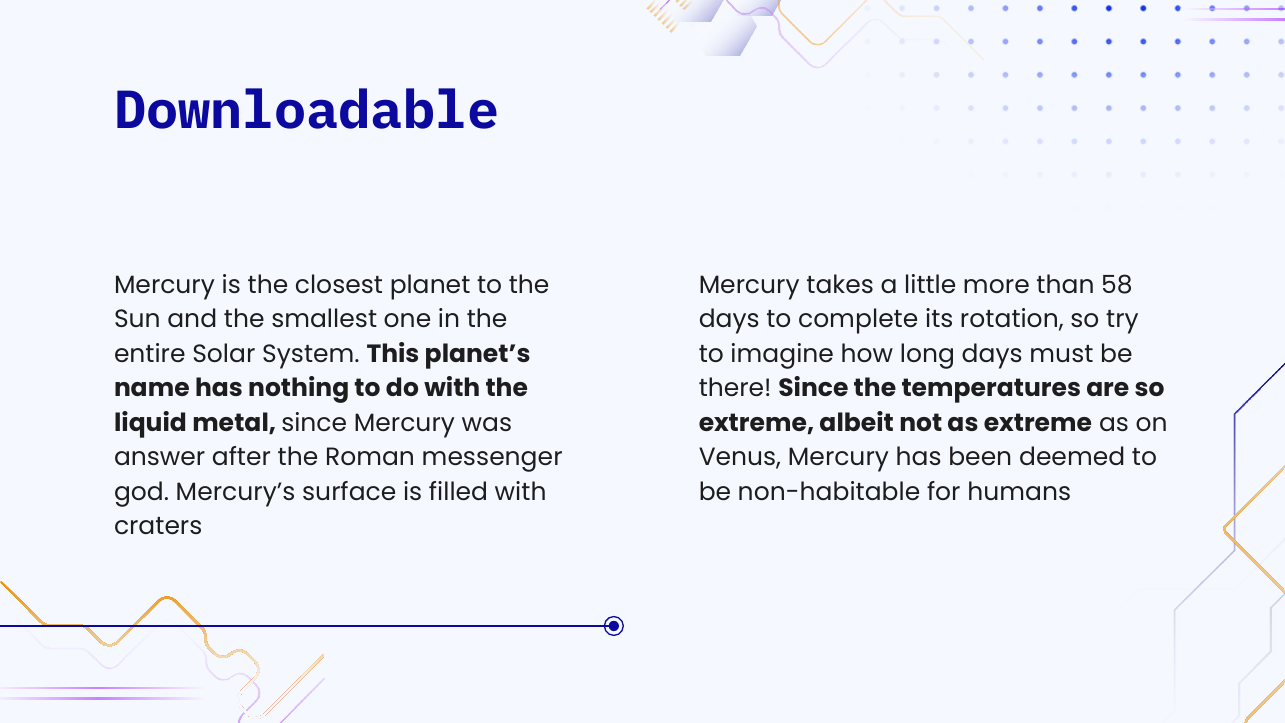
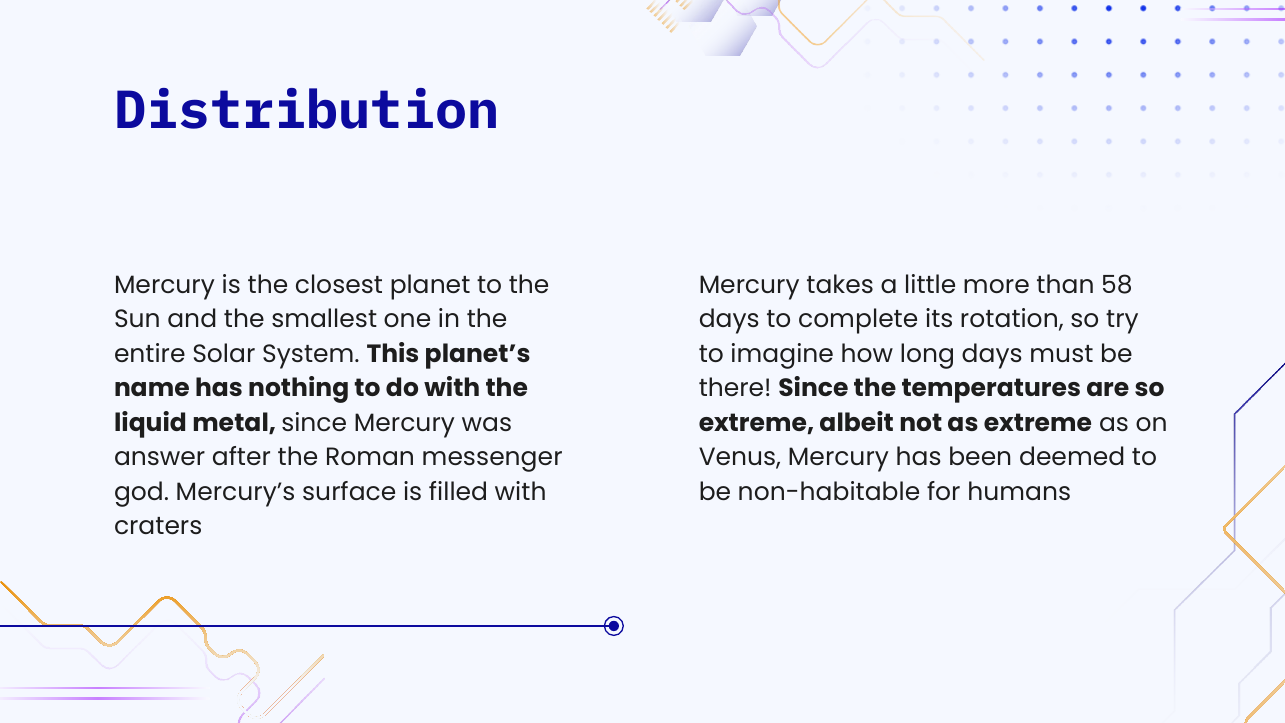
Downloadable: Downloadable -> Distribution (307, 111)
